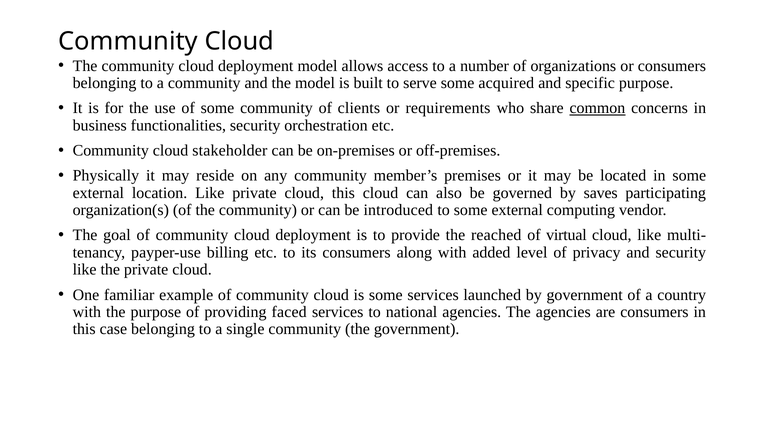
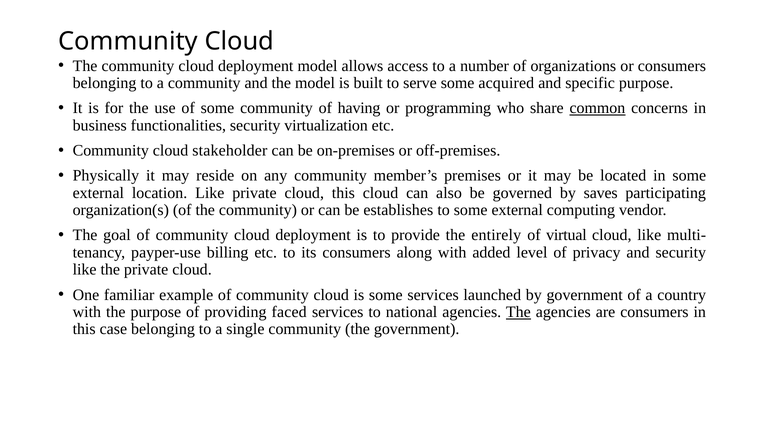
clients: clients -> having (359, 108)
requirements: requirements -> programming (448, 108)
orchestration: orchestration -> virtualization (326, 125)
introduced: introduced -> establishes (398, 210)
reached: reached -> entirely (496, 235)
The underline: none -> present (518, 312)
